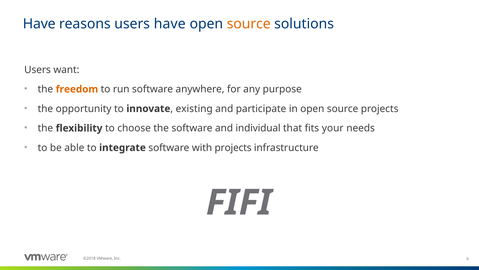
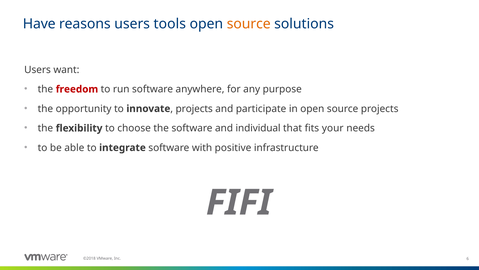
users have: have -> tools (170, 24)
freedom colour: orange -> red (77, 89)
existing: existing -> projects (194, 109)
with projects: projects -> positive (233, 147)
